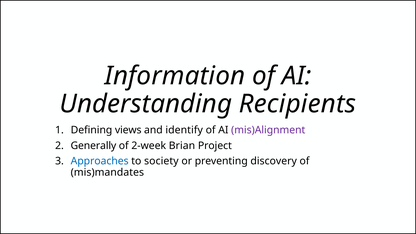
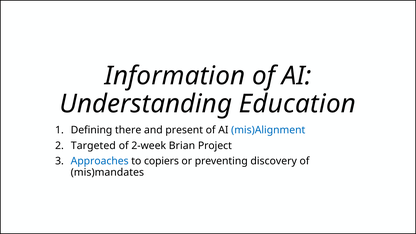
Recipients: Recipients -> Education (297, 104)
views: views -> there (128, 130)
identify: identify -> present (184, 130)
mis)Alignment colour: purple -> blue (268, 130)
Generally: Generally -> Targeted (93, 146)
society: society -> copiers (161, 161)
